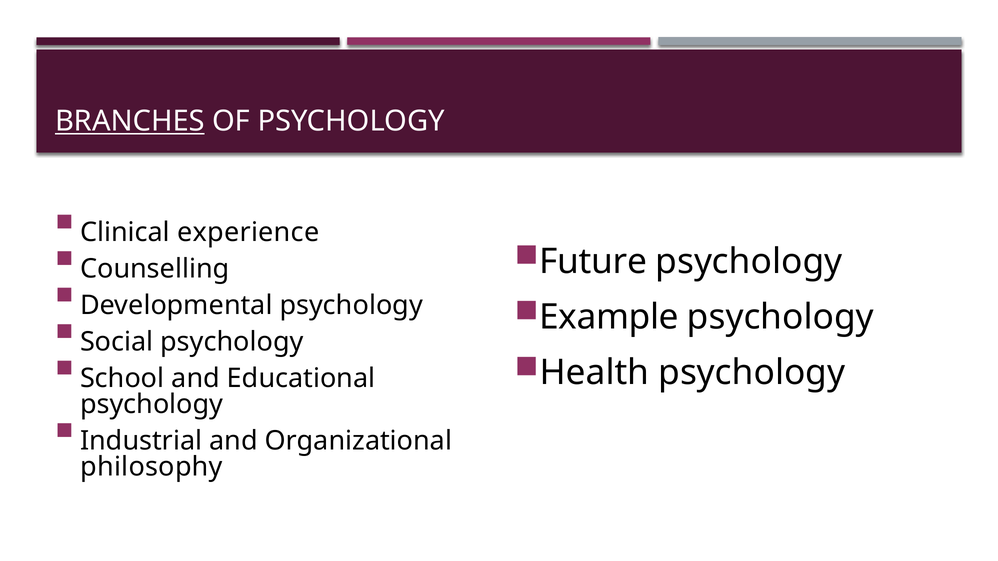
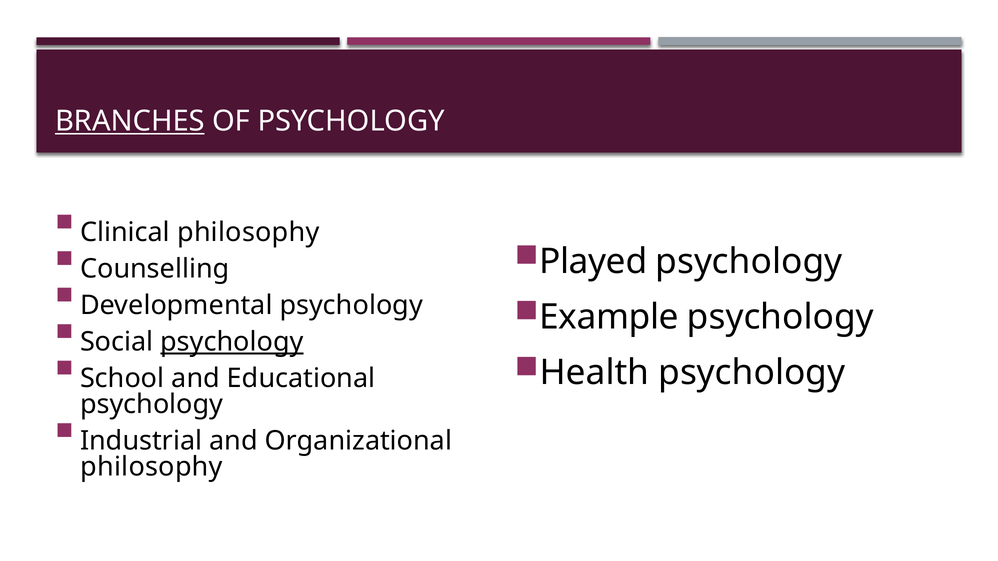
Clinical experience: experience -> philosophy (248, 232)
Future: Future -> Played (593, 262)
psychology underline: none -> present (232, 342)
